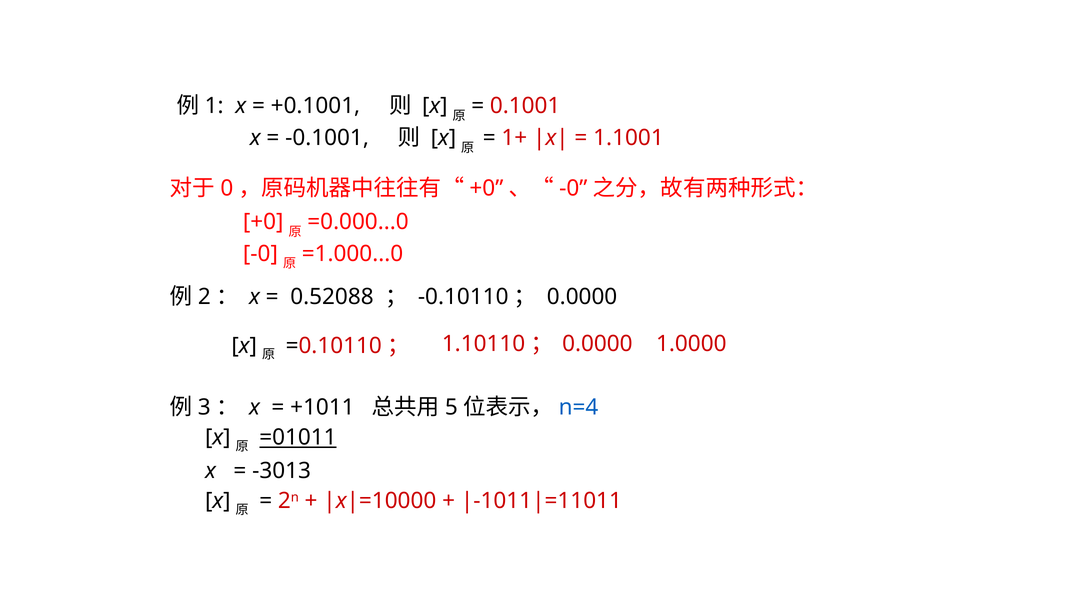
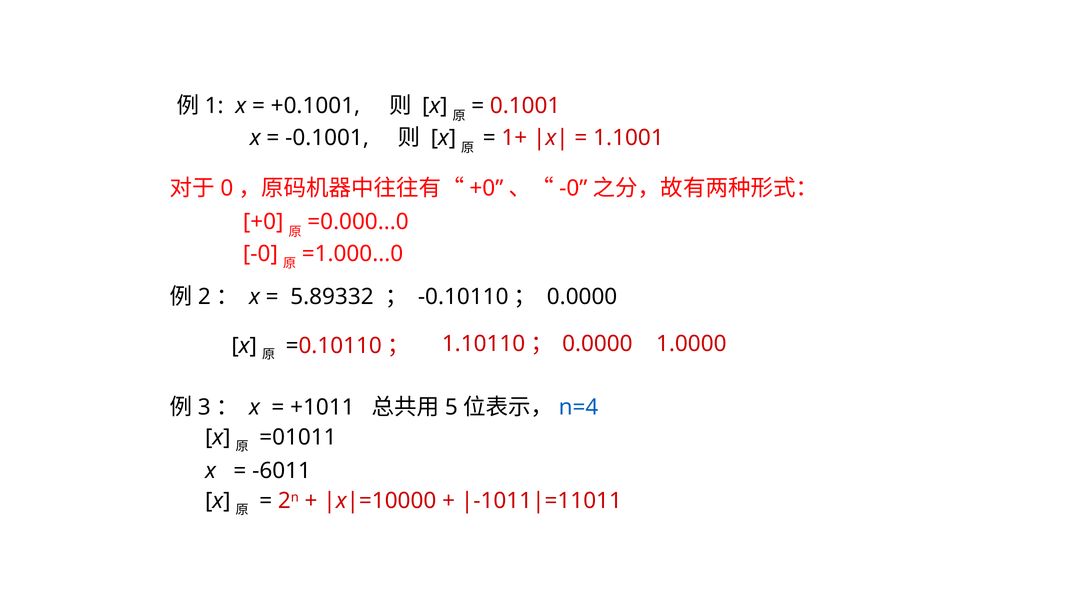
0.52088: 0.52088 -> 5.89332 (332, 296)
=01011 underline: present -> none (298, 437)
-3013: -3013 -> -6011 (282, 470)
